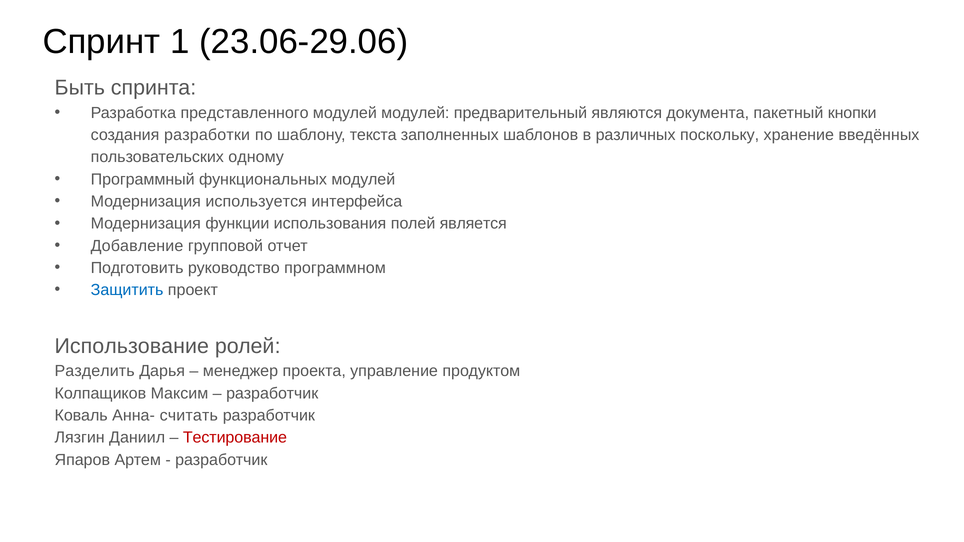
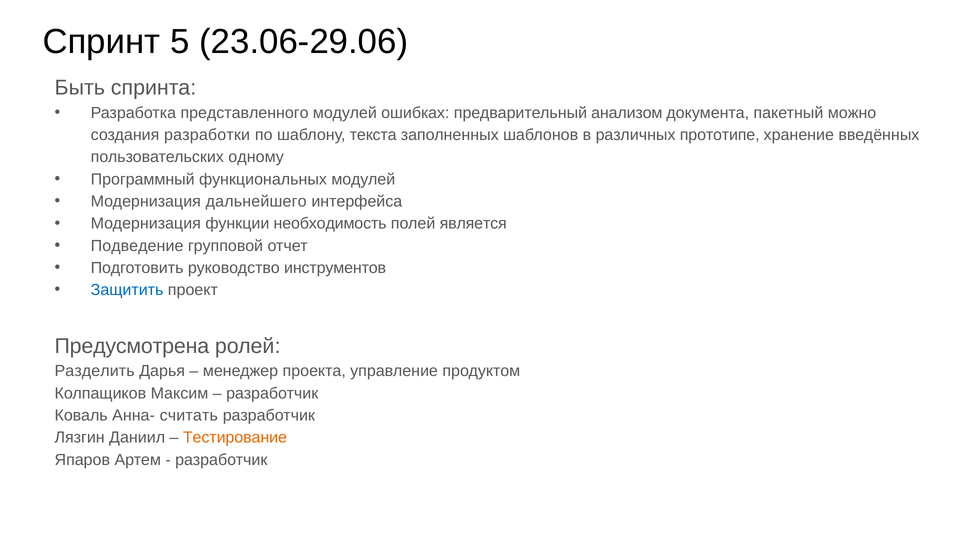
1: 1 -> 5 (180, 42)
модулей модулей: модулей -> ошибках (415, 113)
являются: являются -> анализом (627, 113)
кнопки: кнопки -> можно (852, 113)
поскольку: поскольку -> прототипе (720, 135)
используется: используется -> дальнейшего (256, 202)
использования: использования -> необходимость (330, 224)
Добавление: Добавление -> Подведение (137, 246)
программном: программном -> инструментов (335, 268)
Использование: Использование -> Предусмотрена (132, 346)
Тестирование colour: red -> orange (235, 438)
